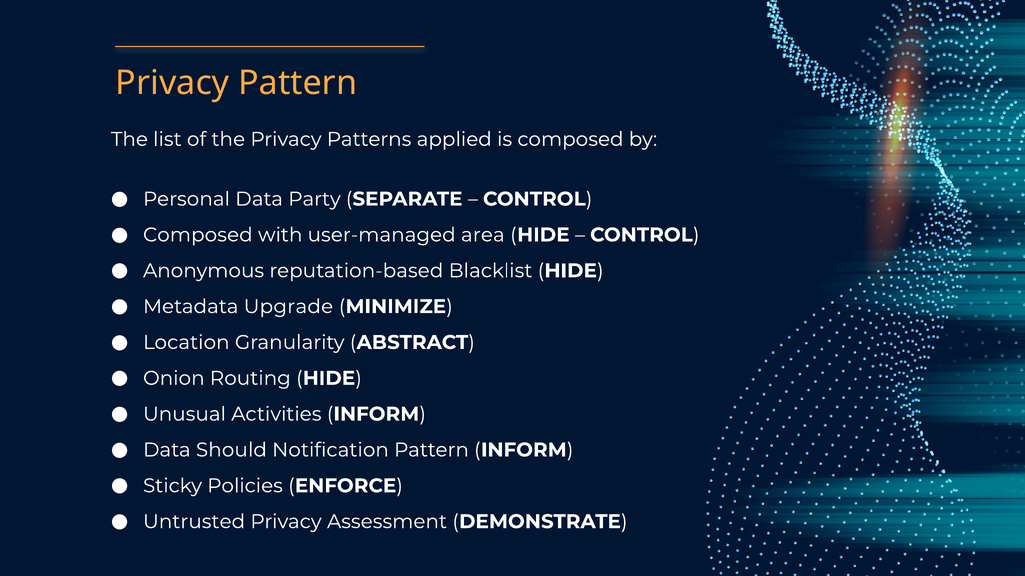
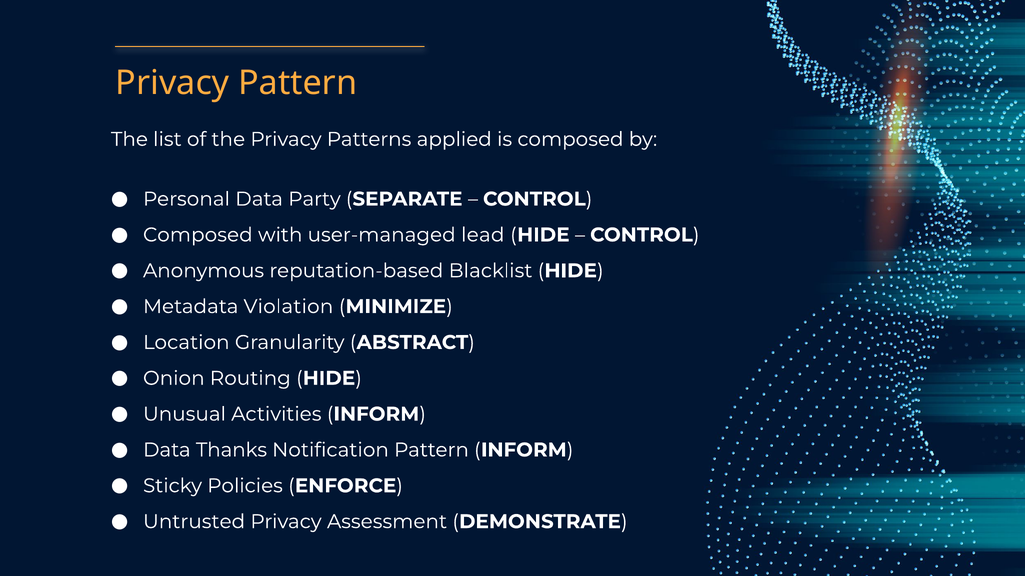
area: area -> lead (483, 235)
Upgrade: Upgrade -> Violation (288, 307)
Should: Should -> Thanks (231, 450)
